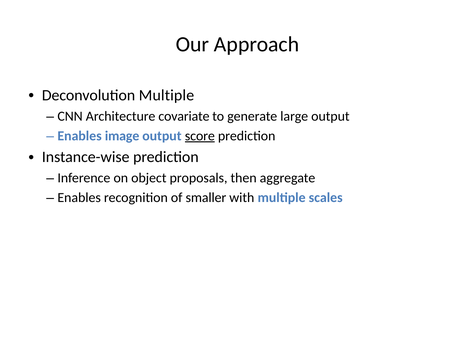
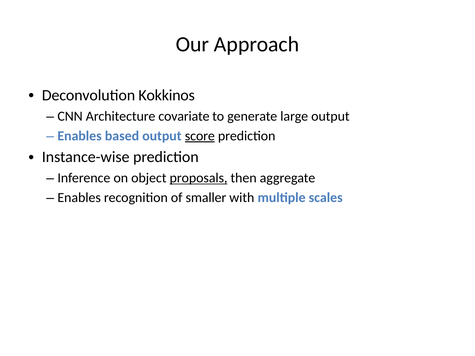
Deconvolution Multiple: Multiple -> Kokkinos (167, 95)
image: image -> based (122, 136)
proposals underline: none -> present (199, 178)
